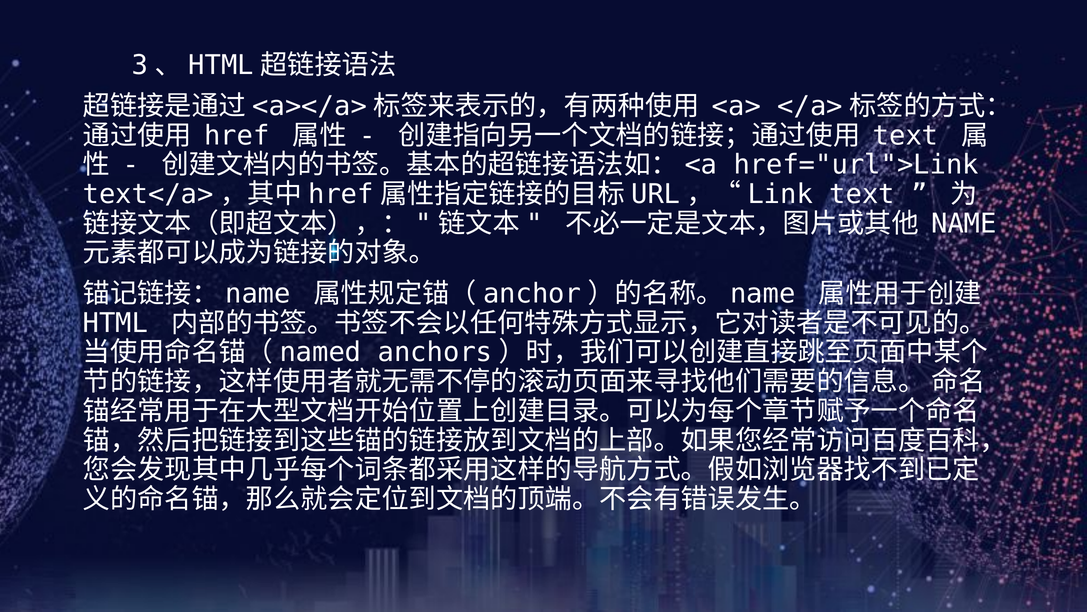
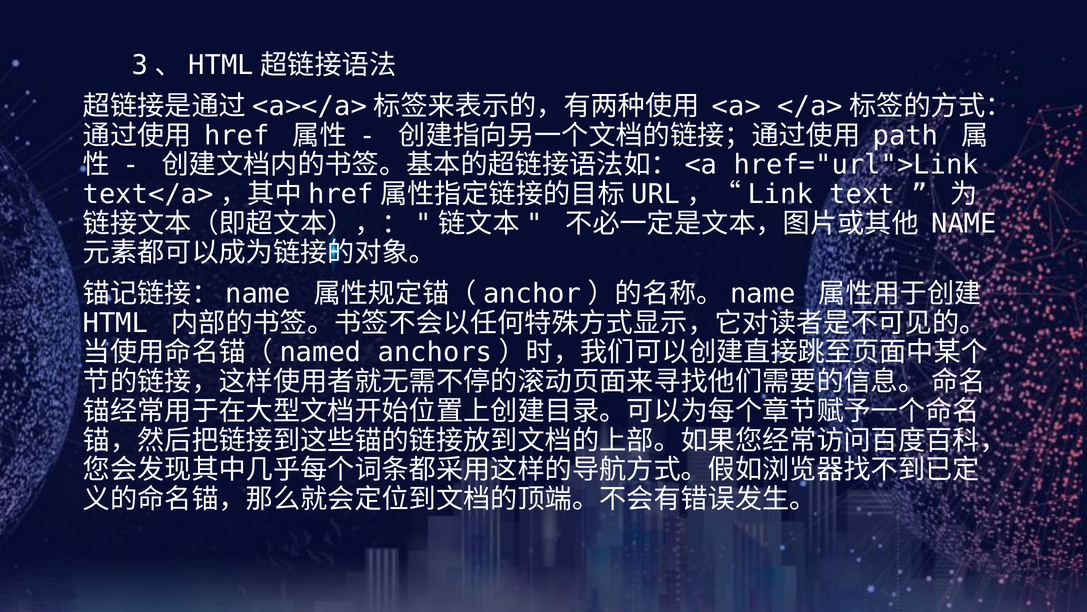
text: text -> path (906, 135)
